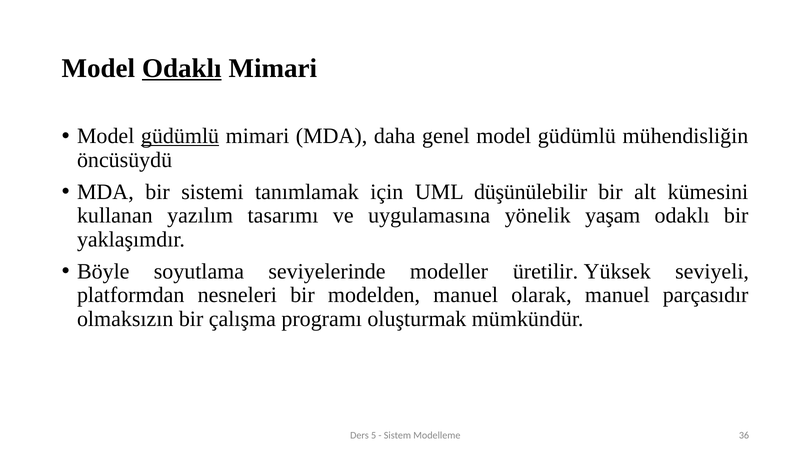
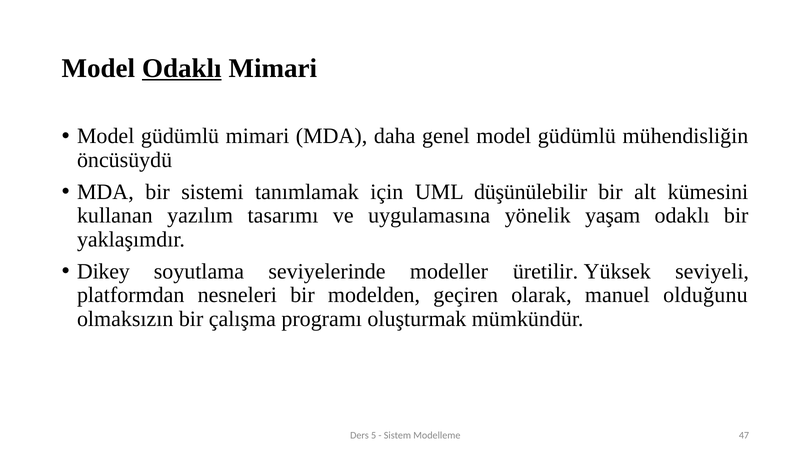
güdümlü underline: present -> none (180, 136)
Böyle: Böyle -> Dikey (103, 272)
modelden manuel: manuel -> geçiren (466, 295)
parçasıdır: parçasıdır -> olduğunu (705, 295)
36: 36 -> 47 (744, 436)
